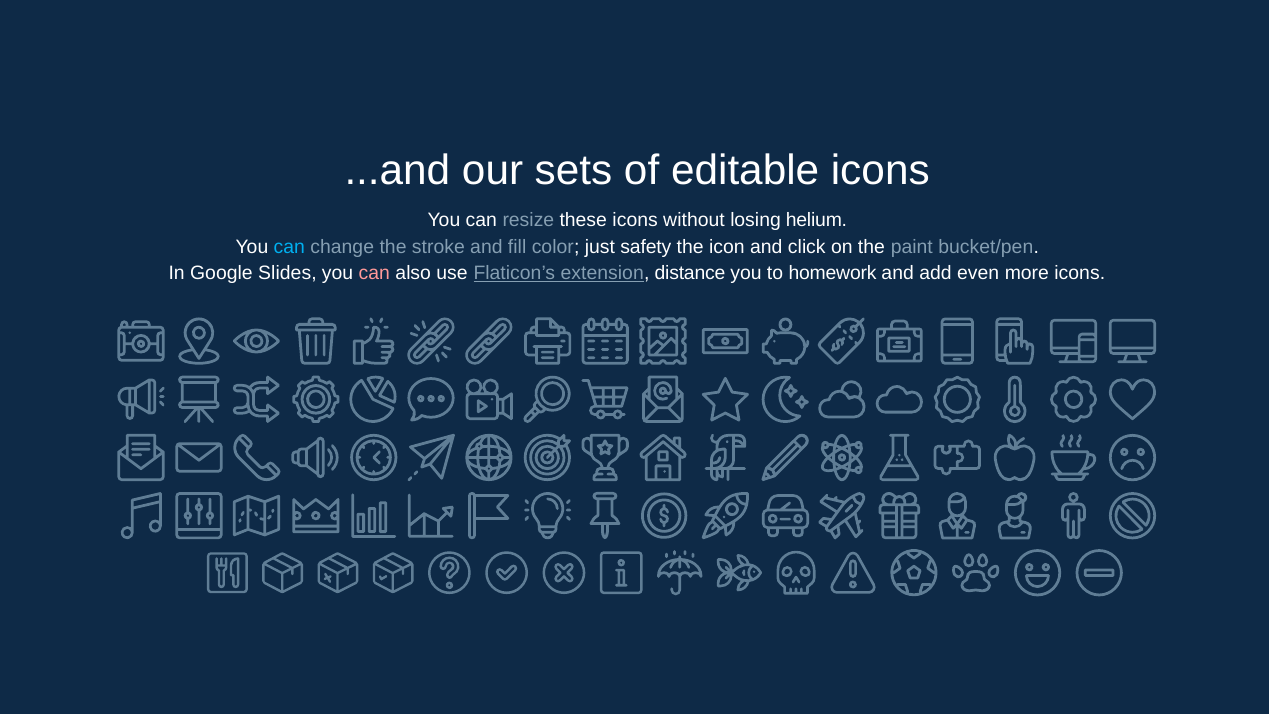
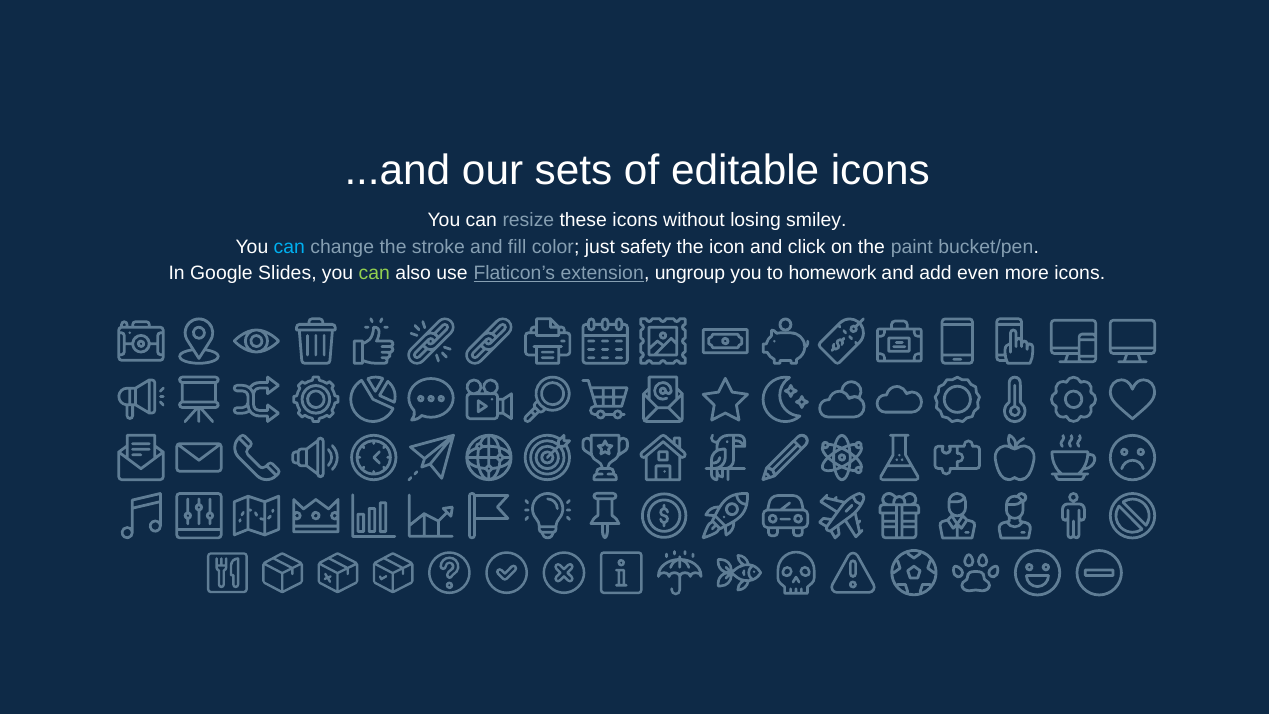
helium: helium -> smiley (816, 220)
can colour: pink -> light green (374, 273)
distance: distance -> ungroup (690, 273)
